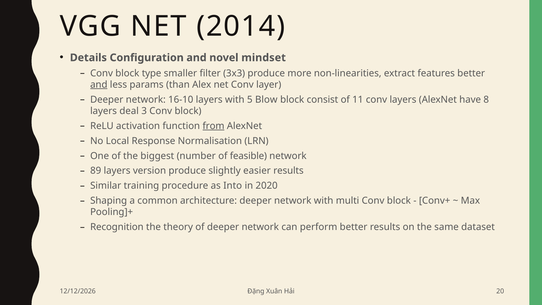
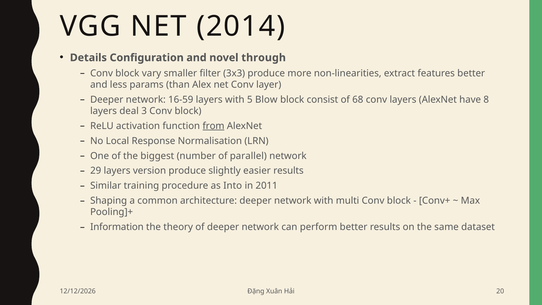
mindset: mindset -> through (264, 58)
type: type -> vary (152, 73)
and underline: present -> none (99, 85)
16-10: 16-10 -> 16-59 (181, 100)
11: 11 -> 68 (358, 100)
feasible: feasible -> parallel (248, 156)
89: 89 -> 29 (96, 171)
2020: 2020 -> 2011 (267, 186)
Recognition: Recognition -> Information (117, 227)
